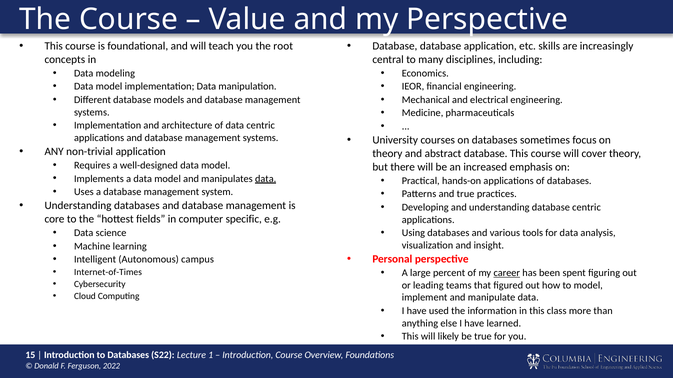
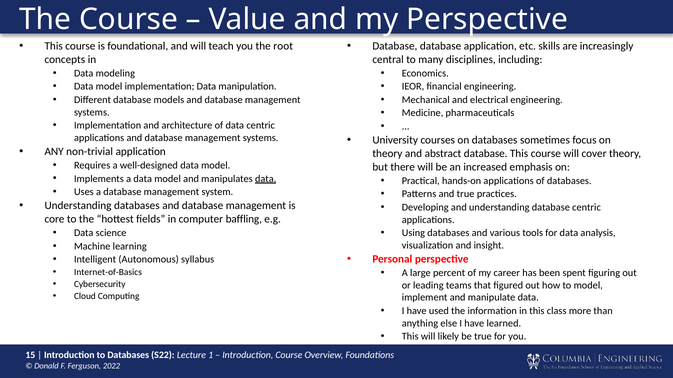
specific: specific -> baffling (244, 220)
campus: campus -> syllabus (198, 260)
Internet-of-Times: Internet-of-Times -> Internet-of-Basics (108, 272)
career underline: present -> none (507, 273)
